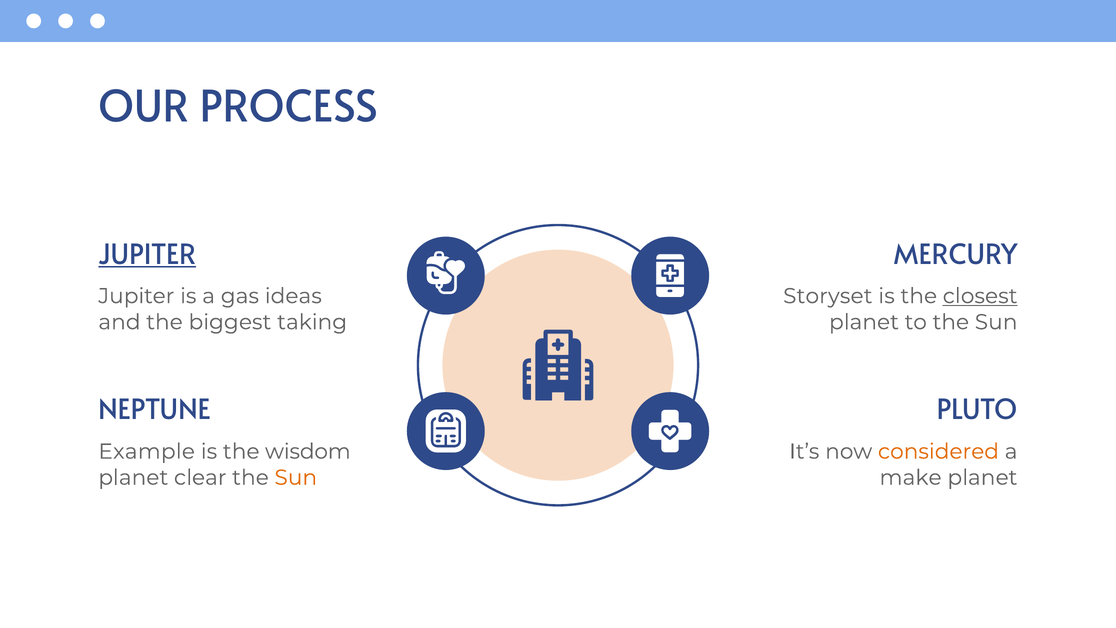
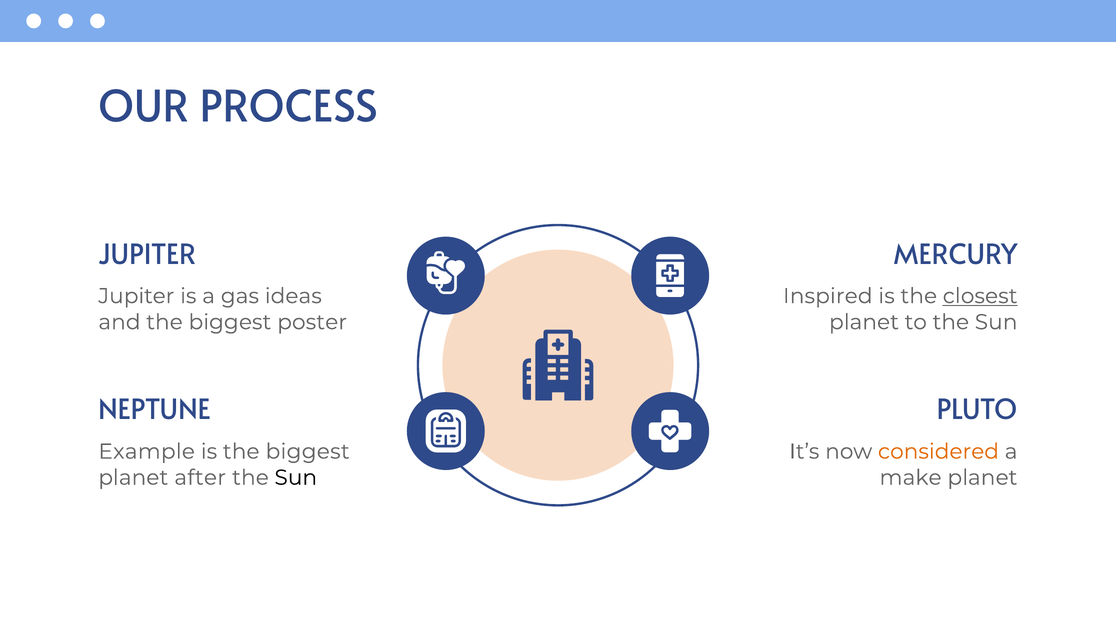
JUPITER underline: present -> none (147, 255)
Storyset: Storyset -> Inspired (828, 296)
taking: taking -> poster (312, 322)
is the wisdom: wisdom -> biggest (308, 451)
clear: clear -> after (200, 477)
Sun colour: orange -> black (296, 477)
